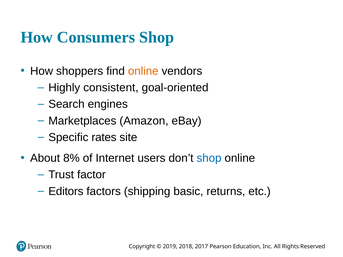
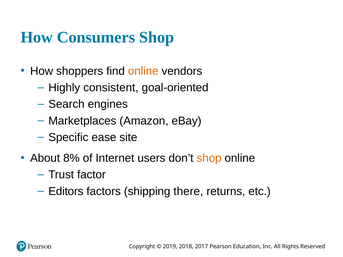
rates: rates -> ease (104, 137)
shop colour: blue -> orange (209, 158)
basic: basic -> there (188, 191)
